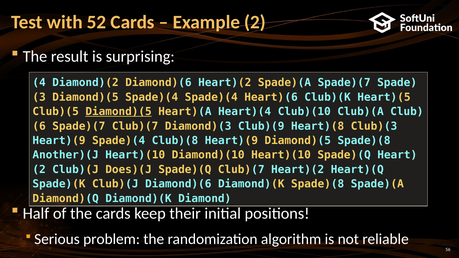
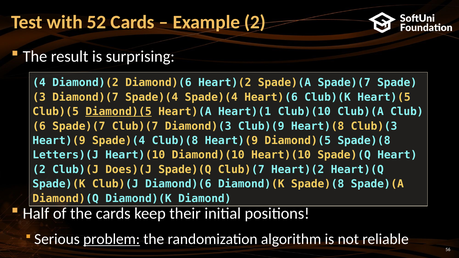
Diamond)(5: Diamond)(5 -> Diamond)(7 (85, 97)
Heart)(4: Heart)(4 -> Heart)(1 (245, 112)
Another)(J: Another)(J -> Letters)(J (66, 155)
problem underline: none -> present (112, 239)
